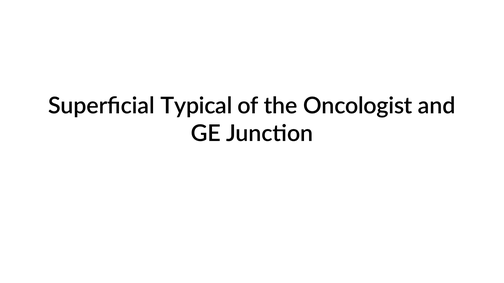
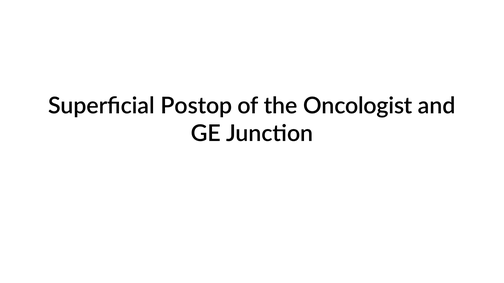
Typical: Typical -> Postop (196, 106)
